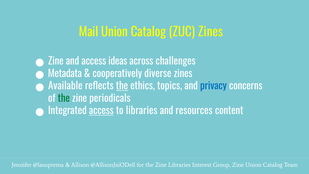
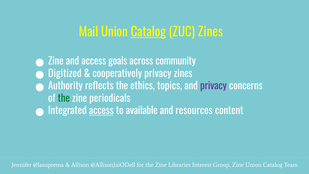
Catalog underline: none -> present (148, 32)
ideas: ideas -> goals (118, 61)
challenges: challenges -> community (176, 61)
Metadata: Metadata -> Digitized (65, 74)
cooperatively diverse: diverse -> privacy (158, 74)
Available: Available -> Authority (65, 86)
the underline: present -> none (122, 86)
privacy colour: blue -> purple (213, 86)
to libraries: libraries -> available (142, 111)
